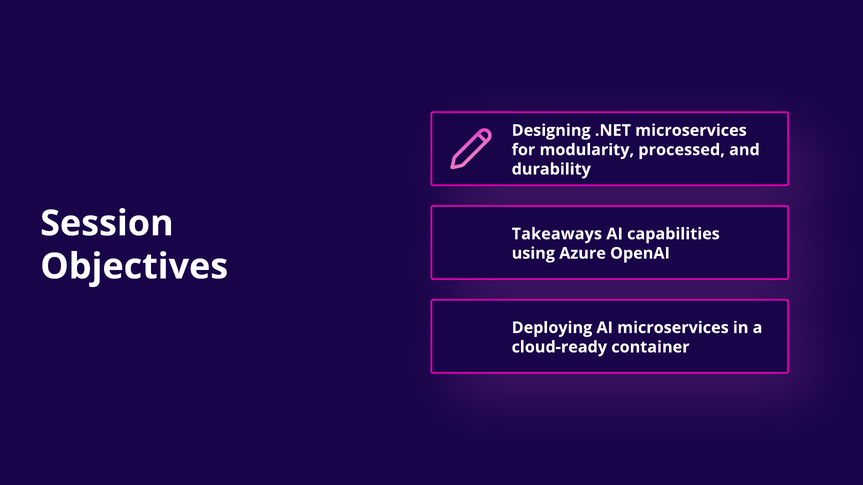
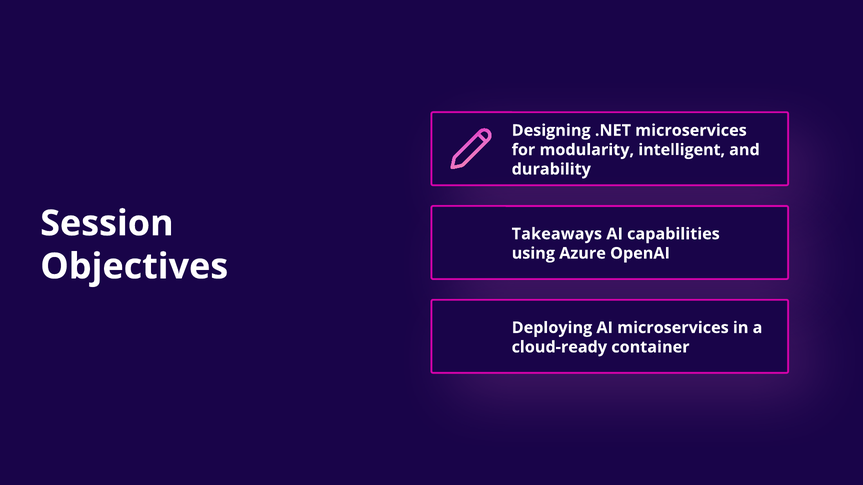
processed: processed -> intelligent (682, 150)
